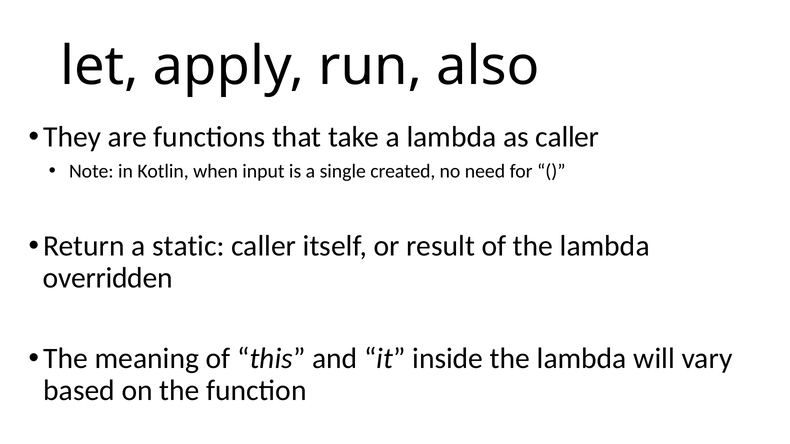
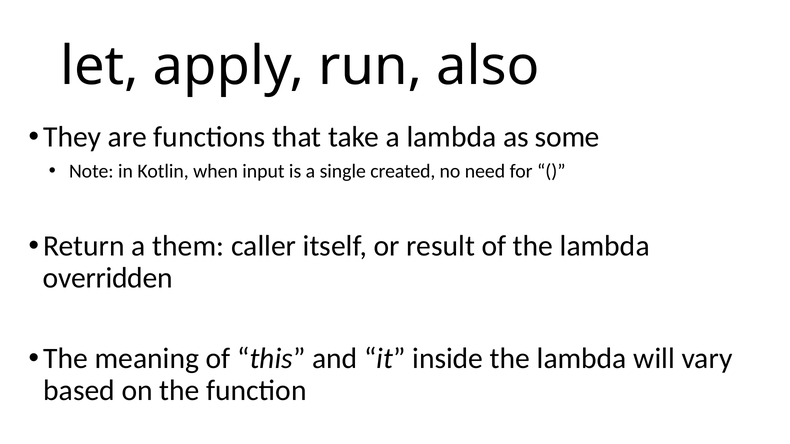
as caller: caller -> some (567, 137)
static: static -> them (188, 246)
